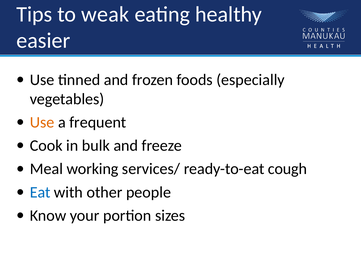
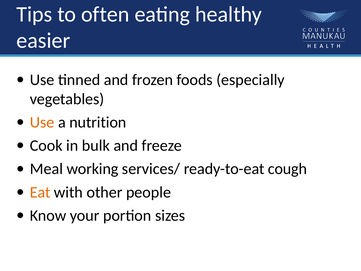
weak: weak -> often (105, 14)
frequent: frequent -> nutrition (98, 122)
Eat colour: blue -> orange (40, 192)
